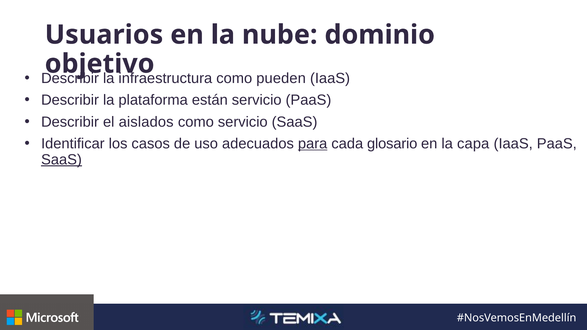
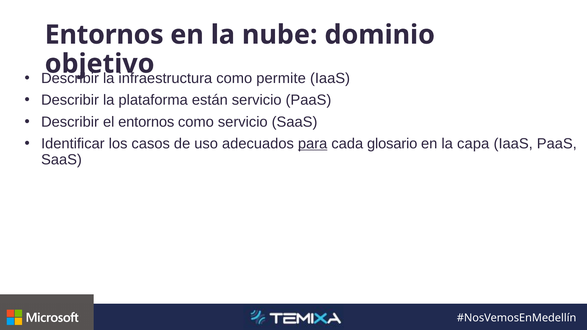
Usuarios: Usuarios -> Entornos (104, 35)
pueden: pueden -> permite (281, 78)
el aislados: aislados -> entornos (146, 122)
SaaS underline: present -> none (61, 160)
